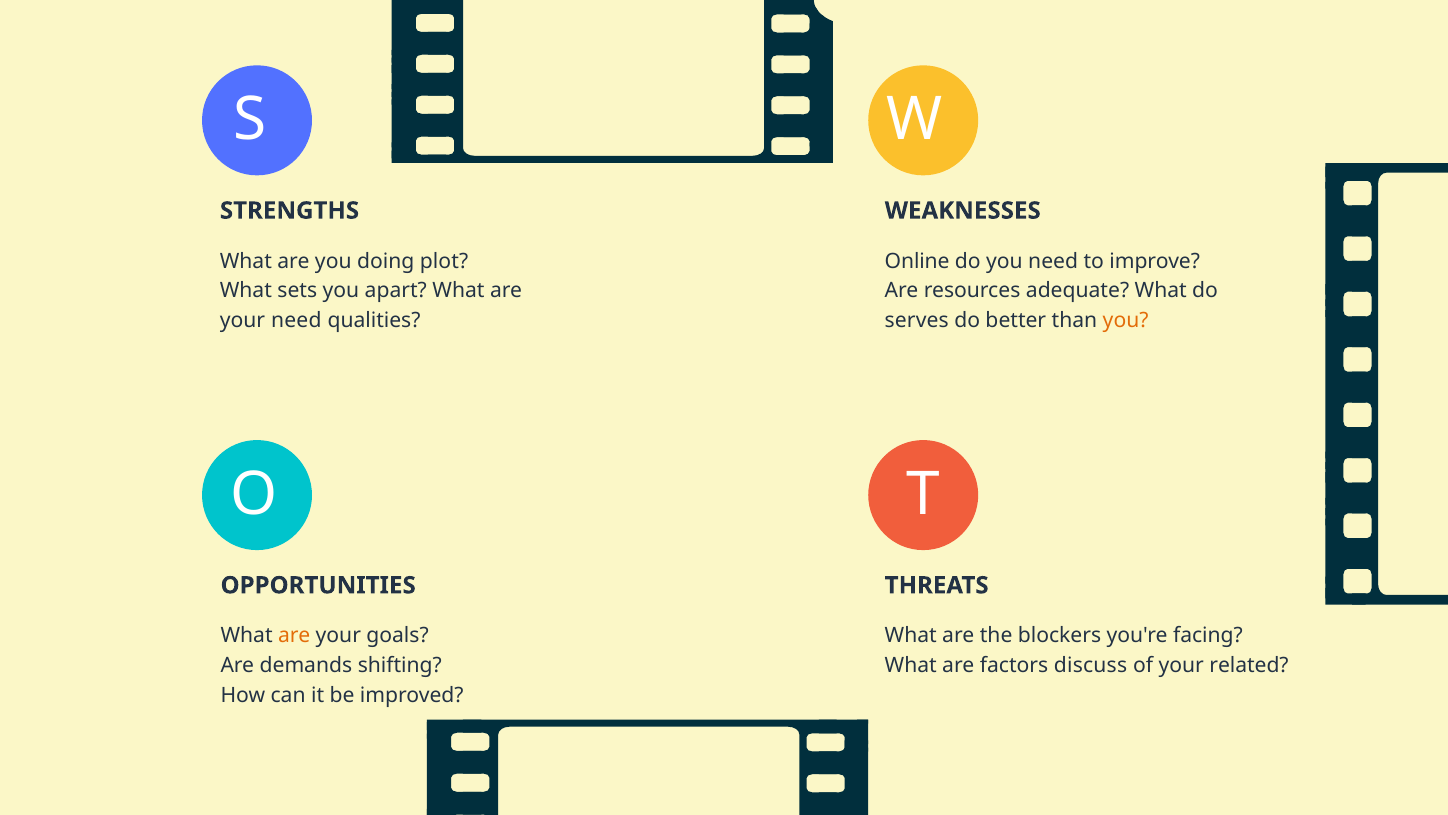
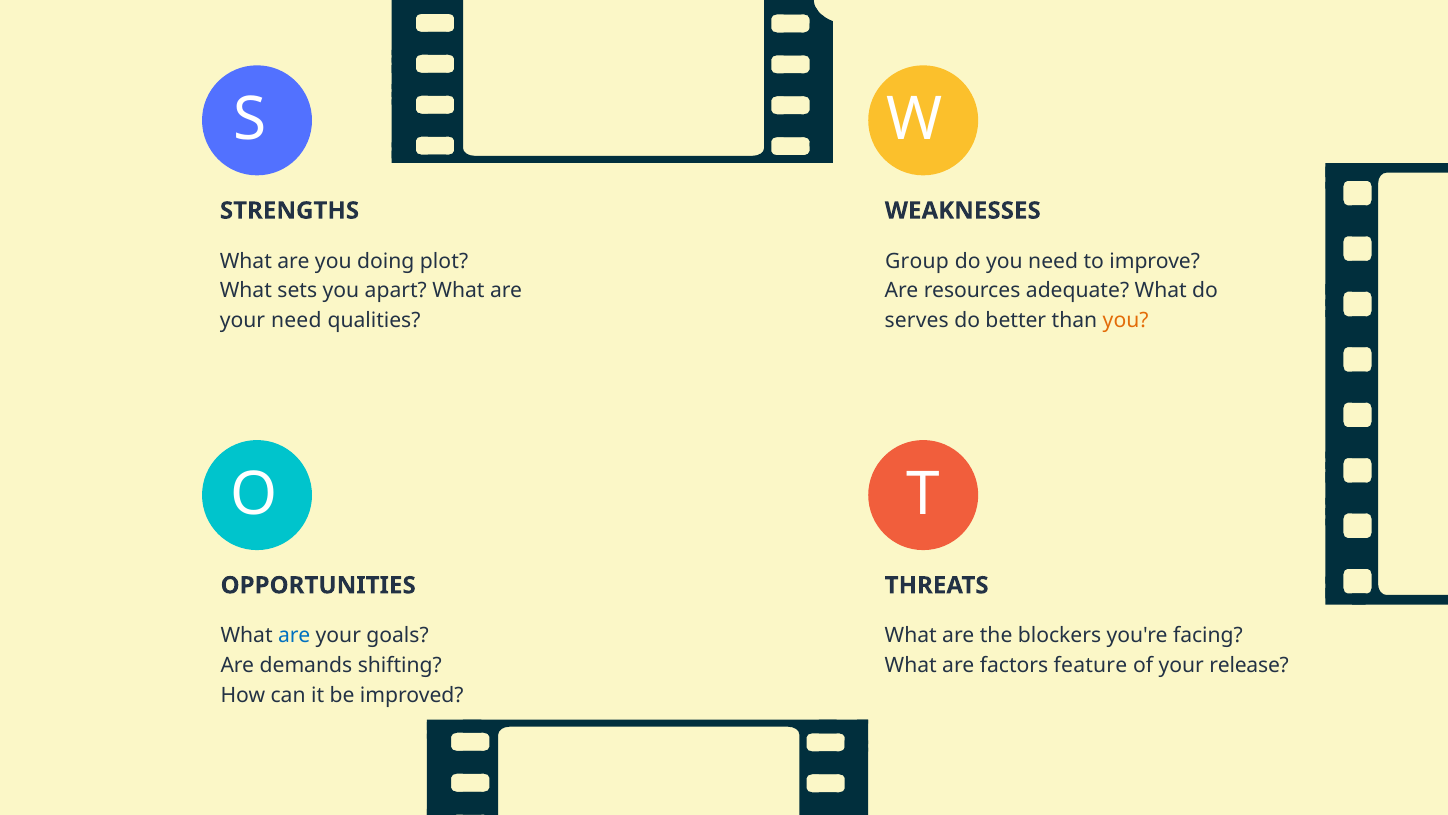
Online: Online -> Group (917, 261)
are colour: orange -> blue (294, 636)
discuss: discuss -> feature (1091, 665)
related: related -> release (1249, 665)
